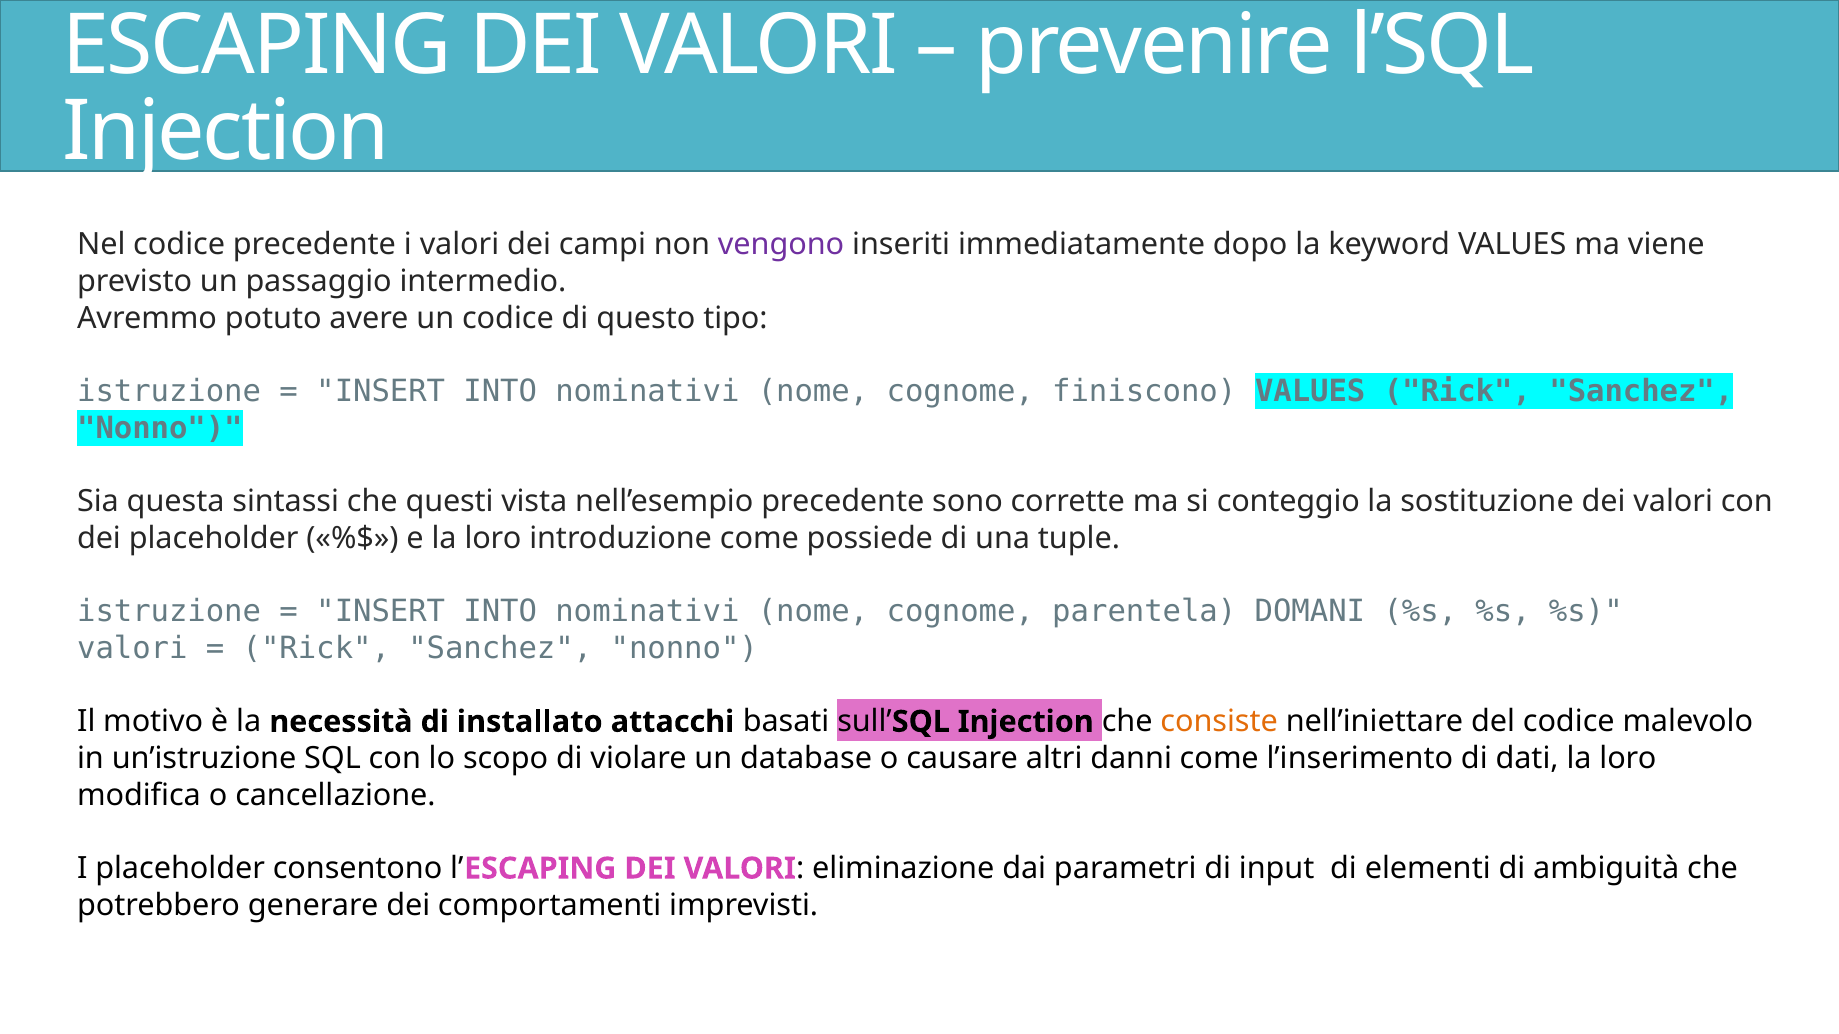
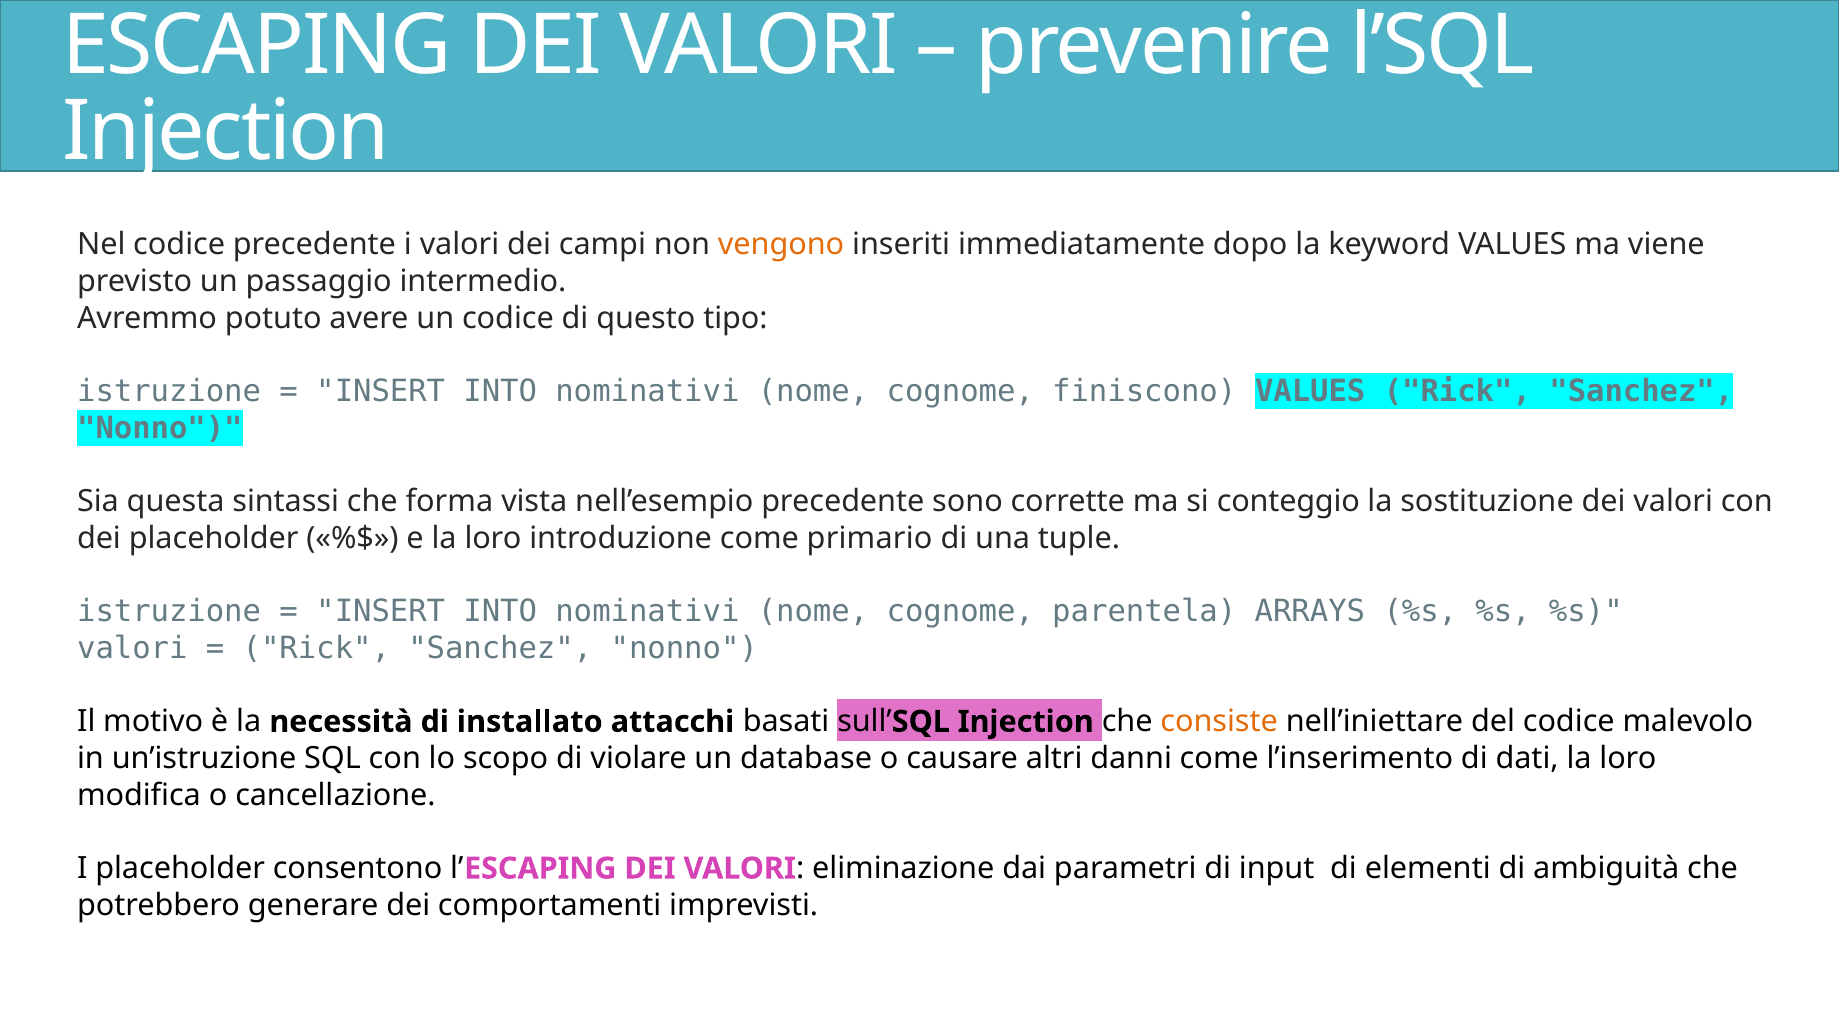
vengono colour: purple -> orange (781, 245)
questi: questi -> forma (449, 502)
possiede: possiede -> primario (870, 538)
DOMANI: DOMANI -> ARRAYS (1310, 612)
